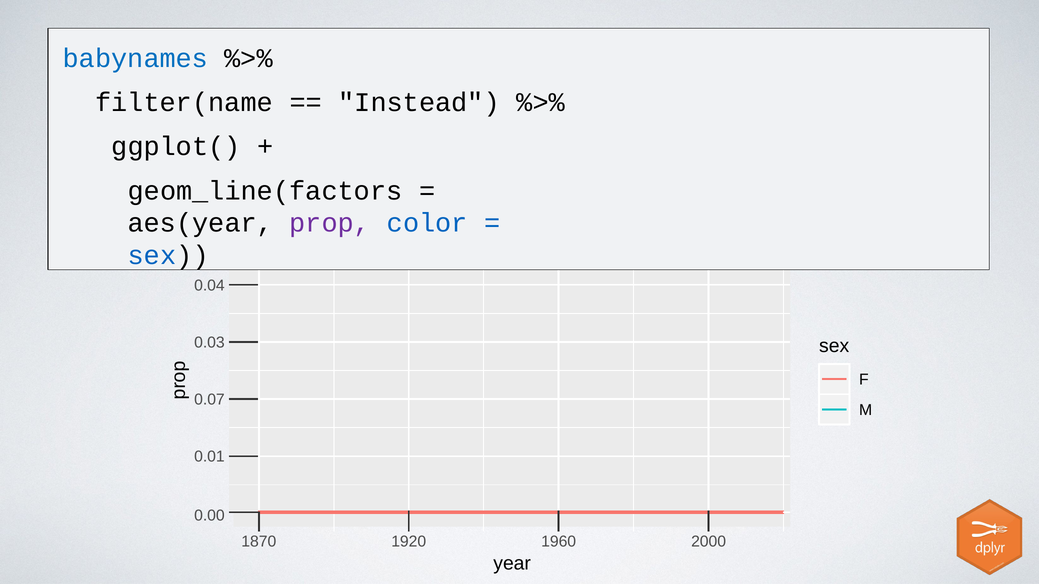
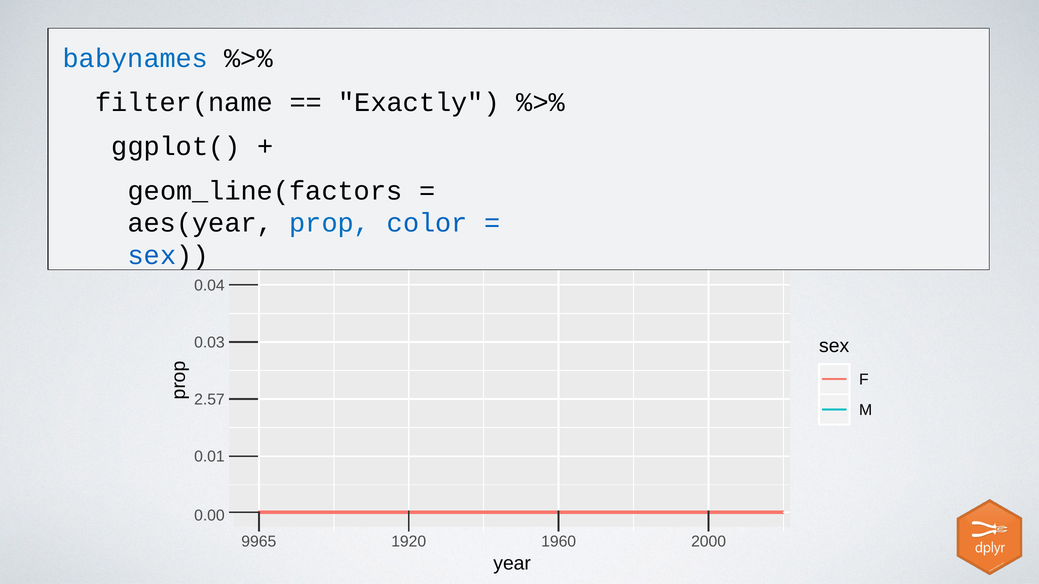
Instead: Instead -> Exactly (419, 102)
prop colour: purple -> blue (330, 223)
0.07: 0.07 -> 2.57 (209, 400)
1870: 1870 -> 9965 (259, 542)
